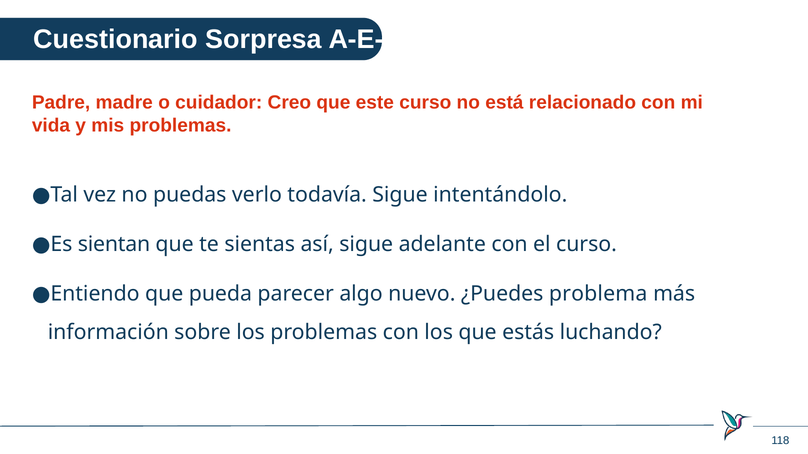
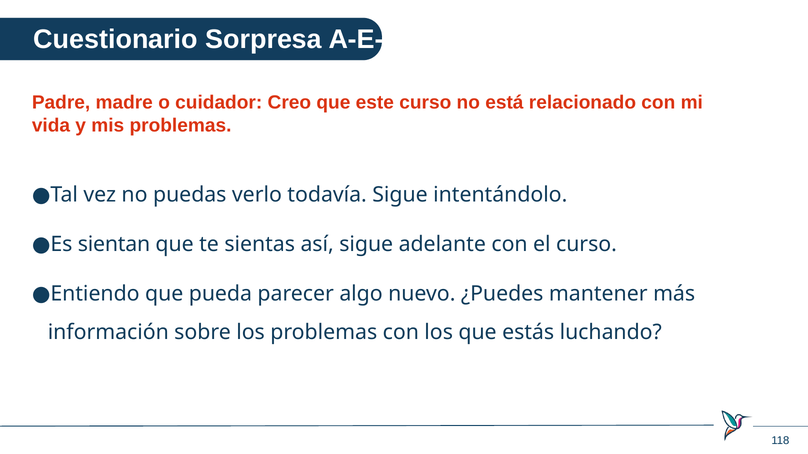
problema: problema -> mantener (598, 294)
